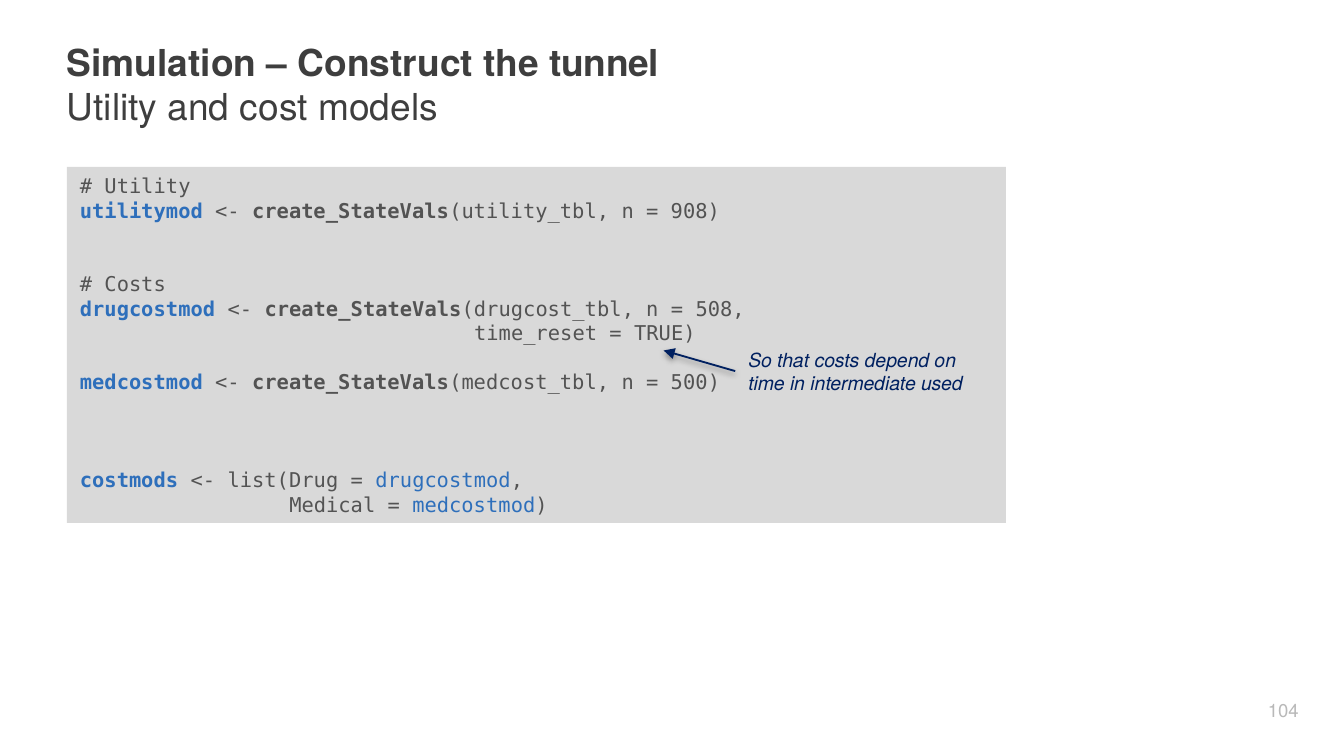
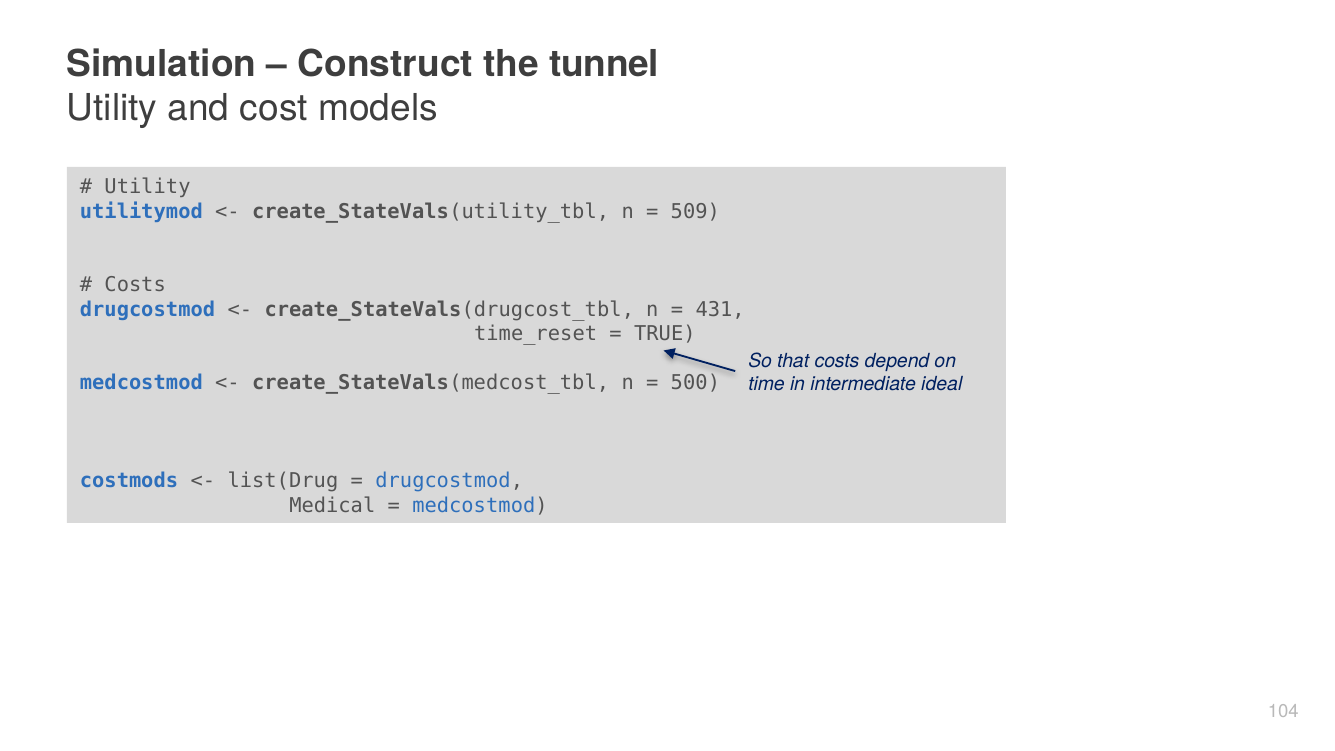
908: 908 -> 509 (695, 212)
508: 508 -> 431 (720, 310)
used: used -> ideal (942, 384)
